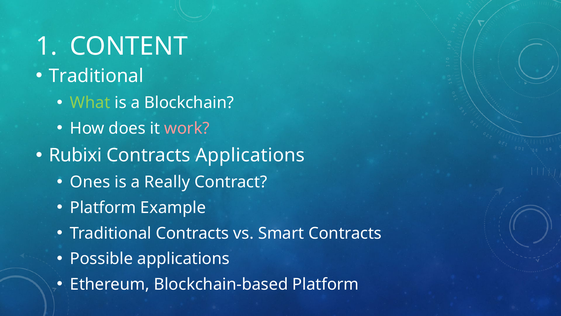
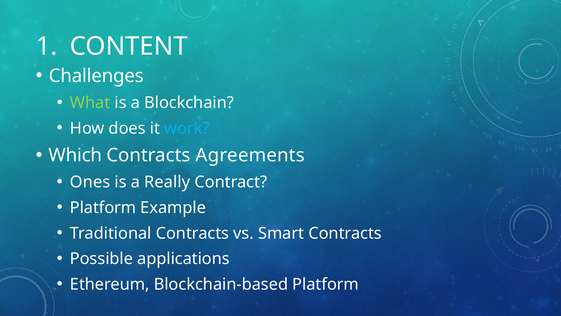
Traditional: Traditional -> Challenges (96, 76)
work colour: pink -> light blue (187, 128)
Rubixi: Rubixi -> Which (75, 155)
Contracts Applications: Applications -> Agreements (250, 155)
